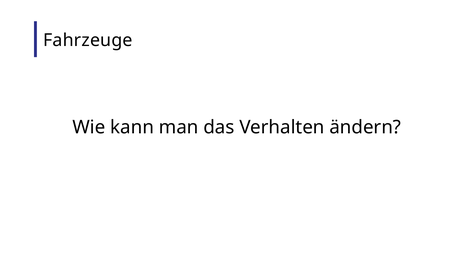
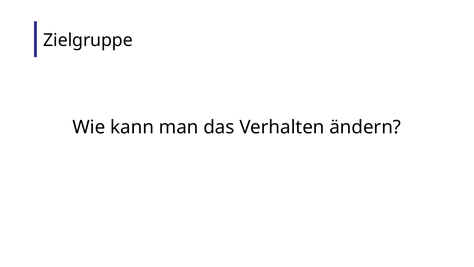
Fahrzeuge: Fahrzeuge -> Zielgruppe (88, 40)
